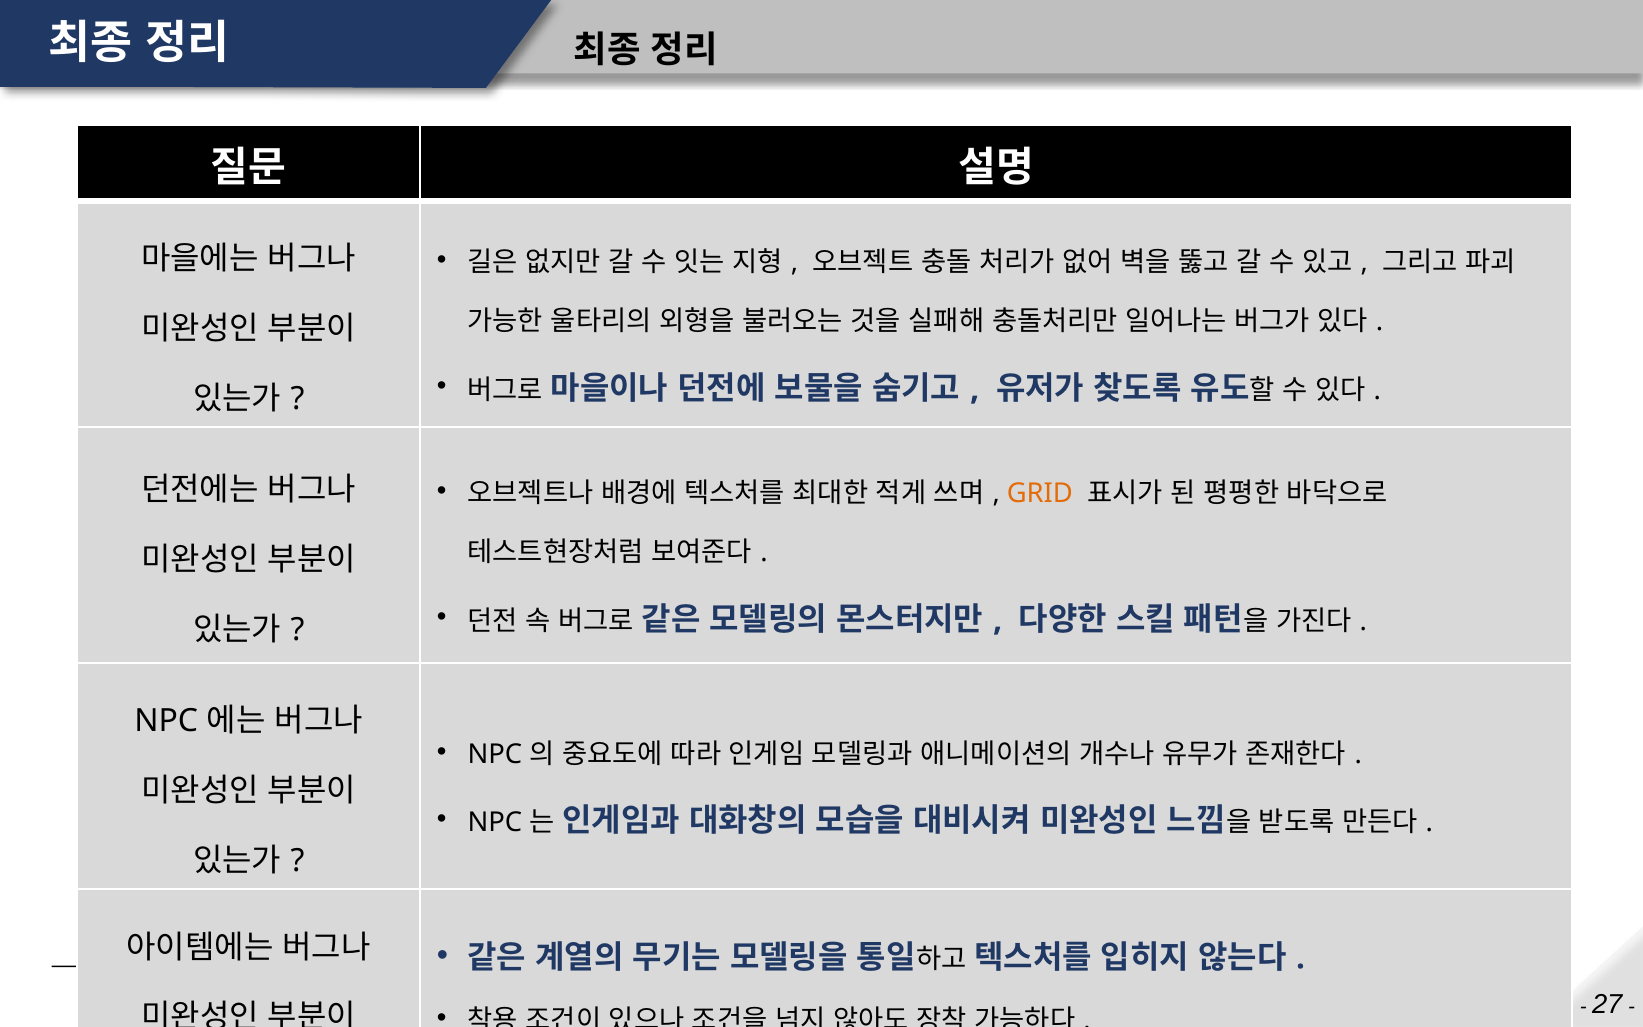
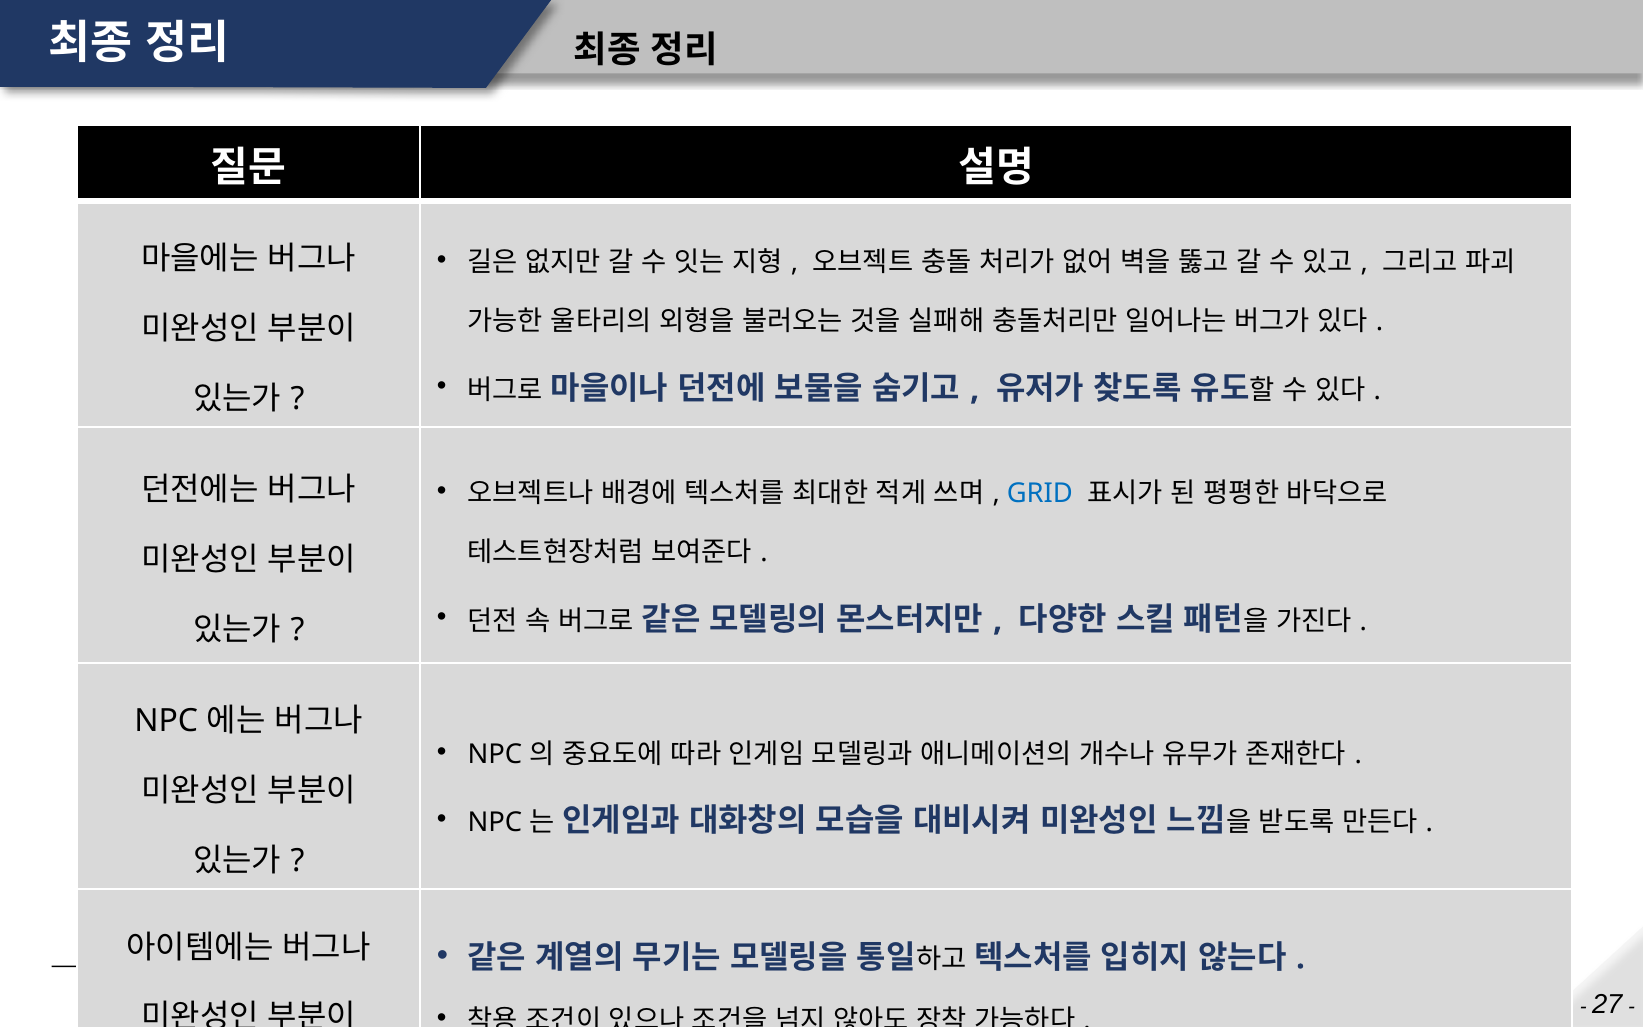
GRID colour: orange -> blue (1040, 493)
